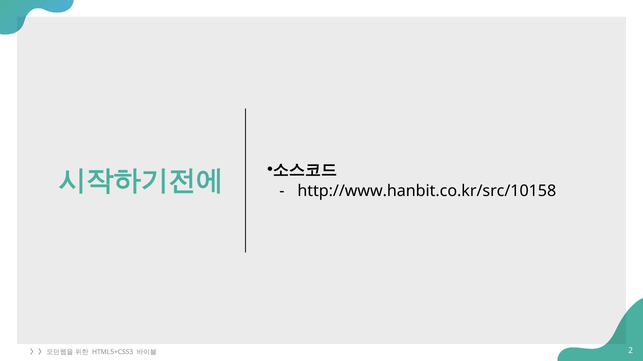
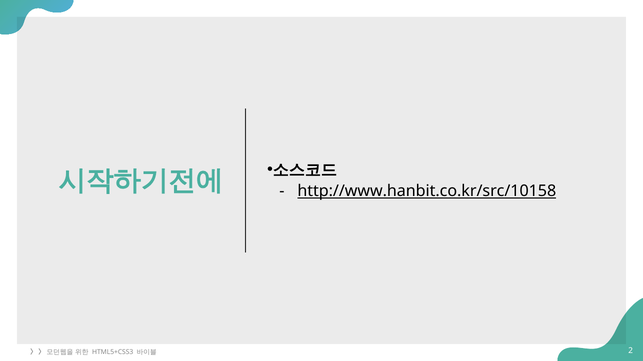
http://www.hanbit.co.kr/src/10158 underline: none -> present (427, 191)
